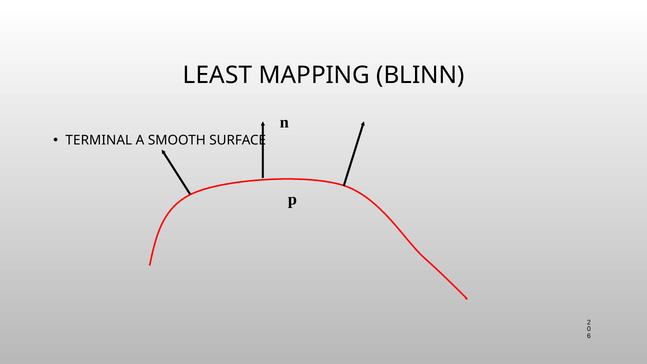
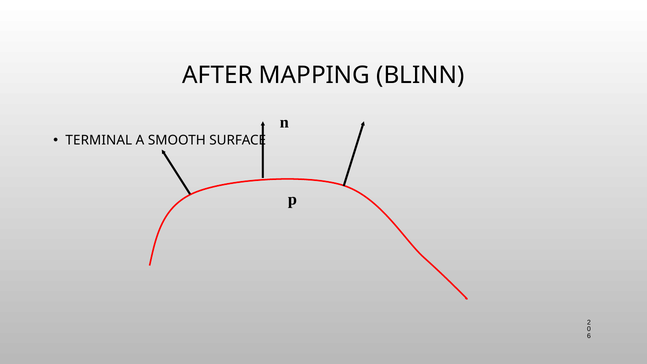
LEAST: LEAST -> AFTER (218, 75)
